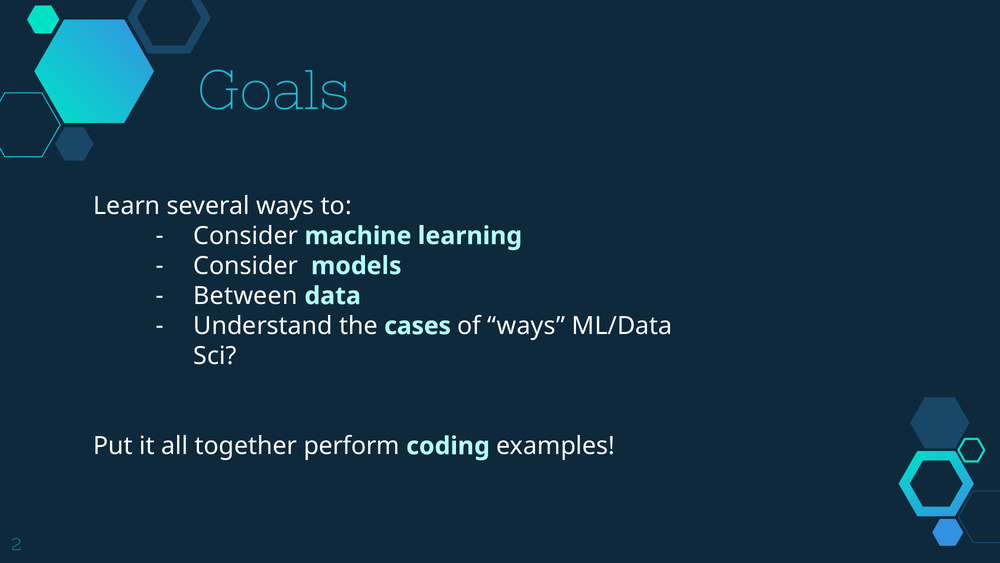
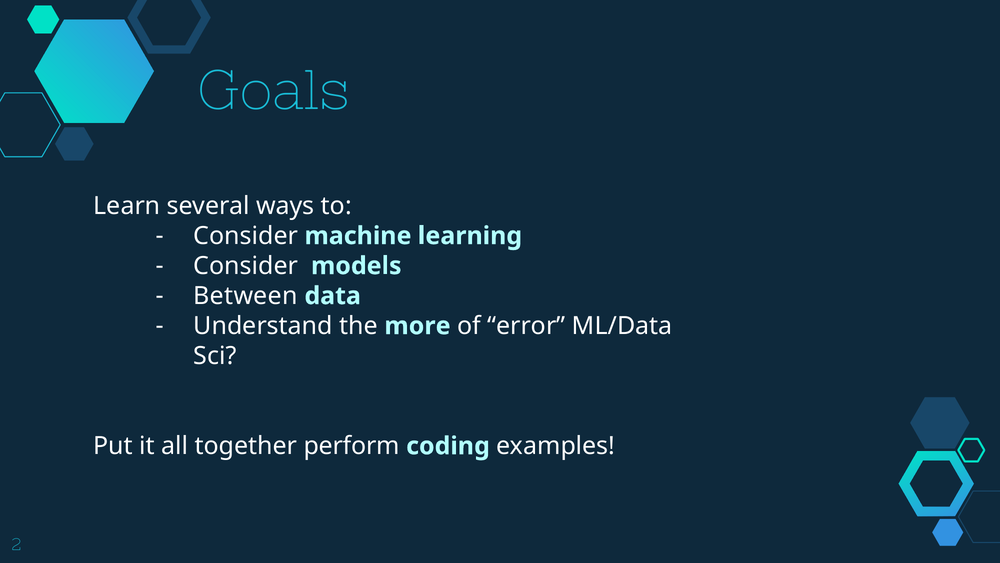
cases: cases -> more (417, 326)
of ways: ways -> error (526, 326)
